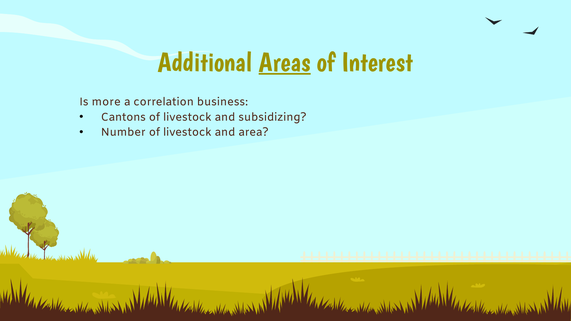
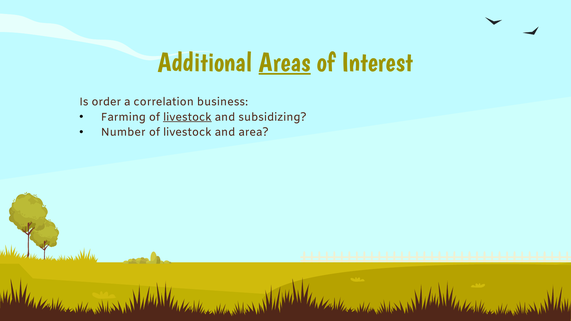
more: more -> order (106, 102)
Cantons: Cantons -> Farming (123, 117)
livestock underline: none -> present (187, 117)
